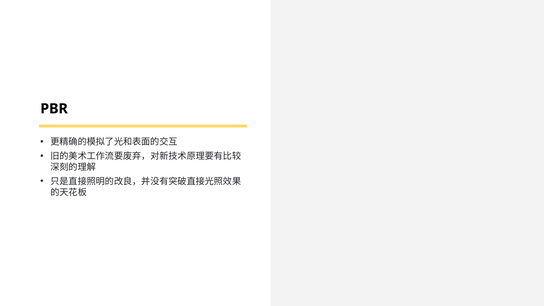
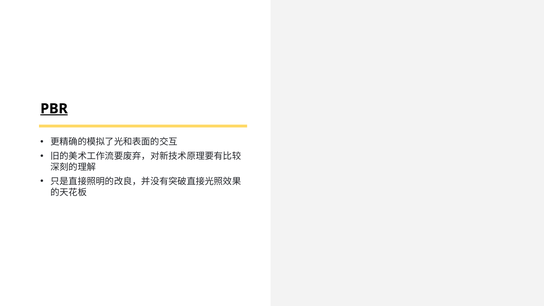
PBR underline: none -> present (54, 109)
